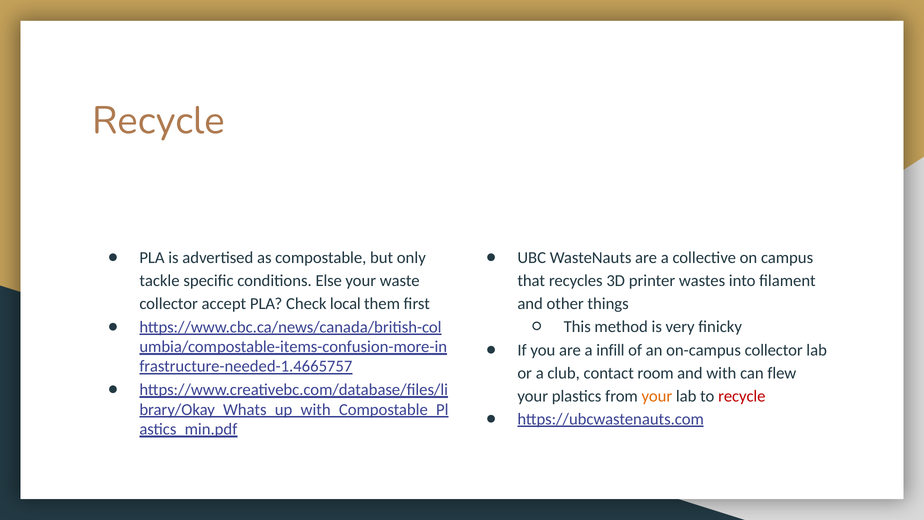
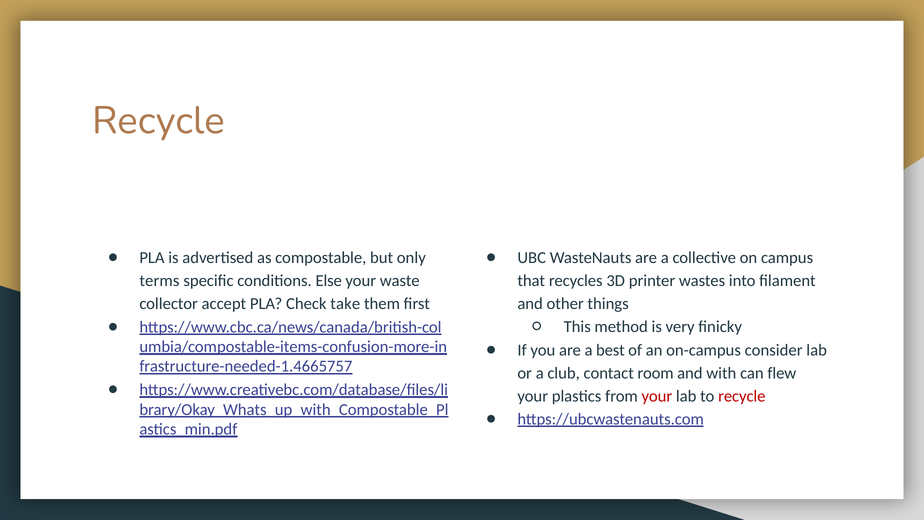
tackle: tackle -> terms (159, 281)
local: local -> take (345, 304)
infill: infill -> best (610, 350)
on-campus collector: collector -> consider (774, 350)
your colour: orange -> red (657, 396)
